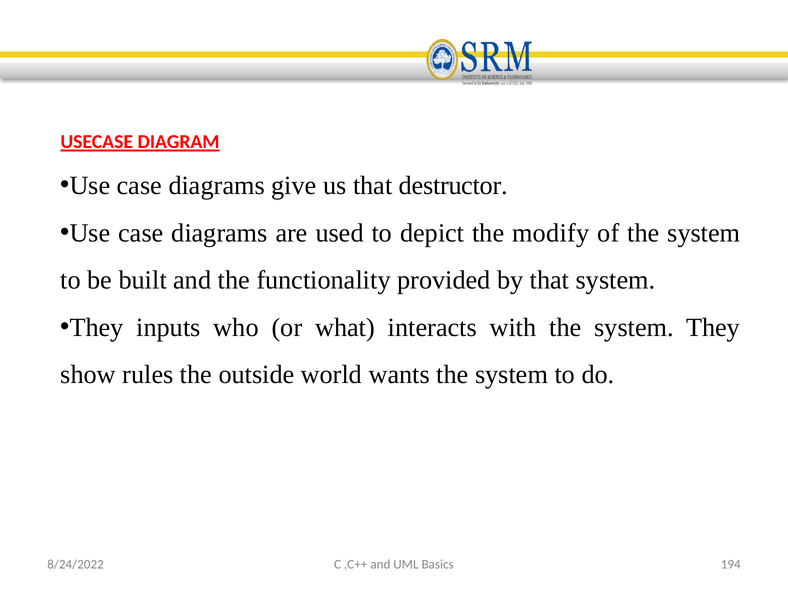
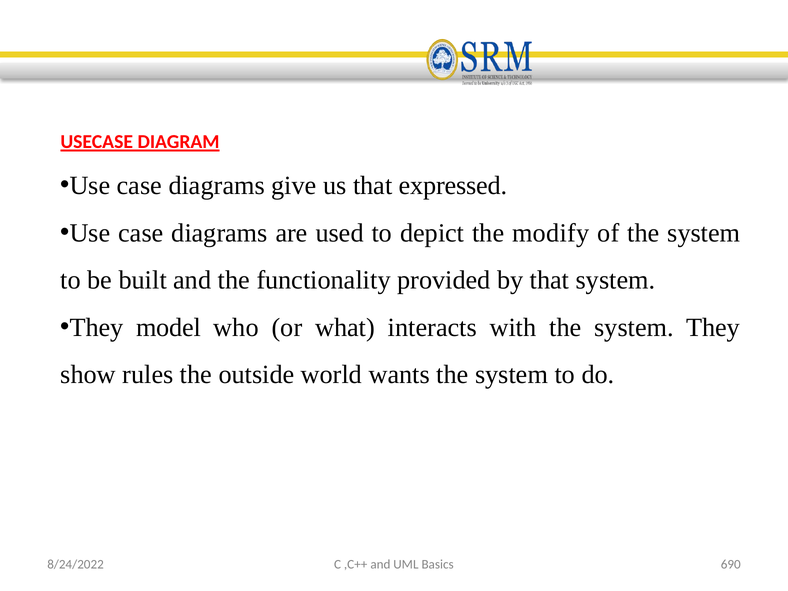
destructor: destructor -> expressed (453, 186)
inputs: inputs -> model (169, 328)
194: 194 -> 690 (731, 564)
